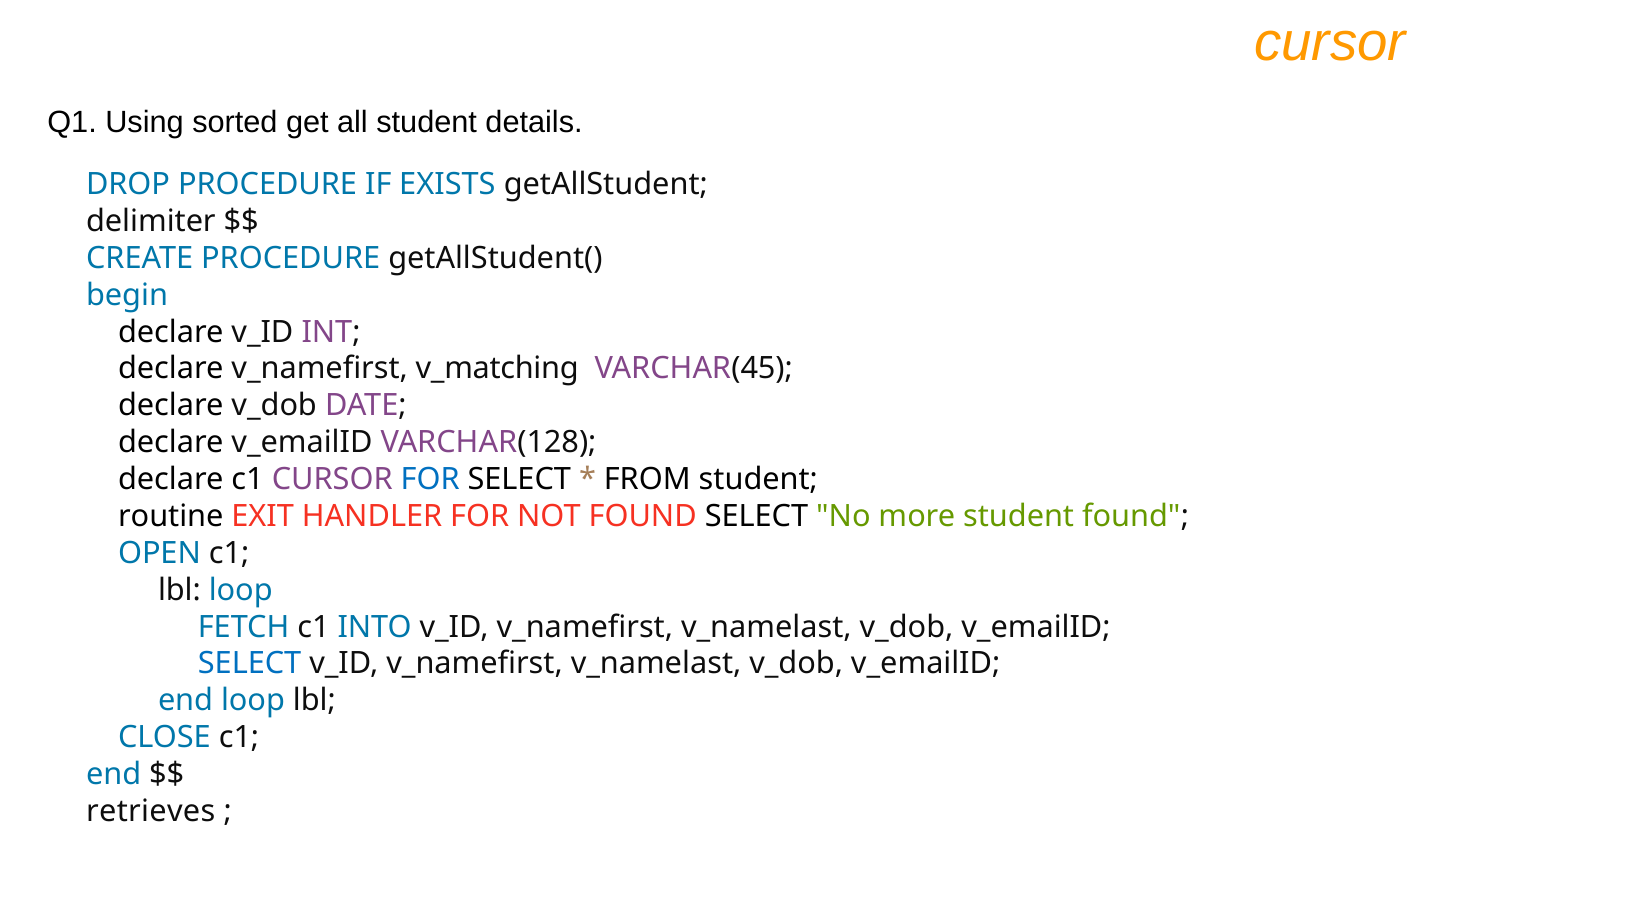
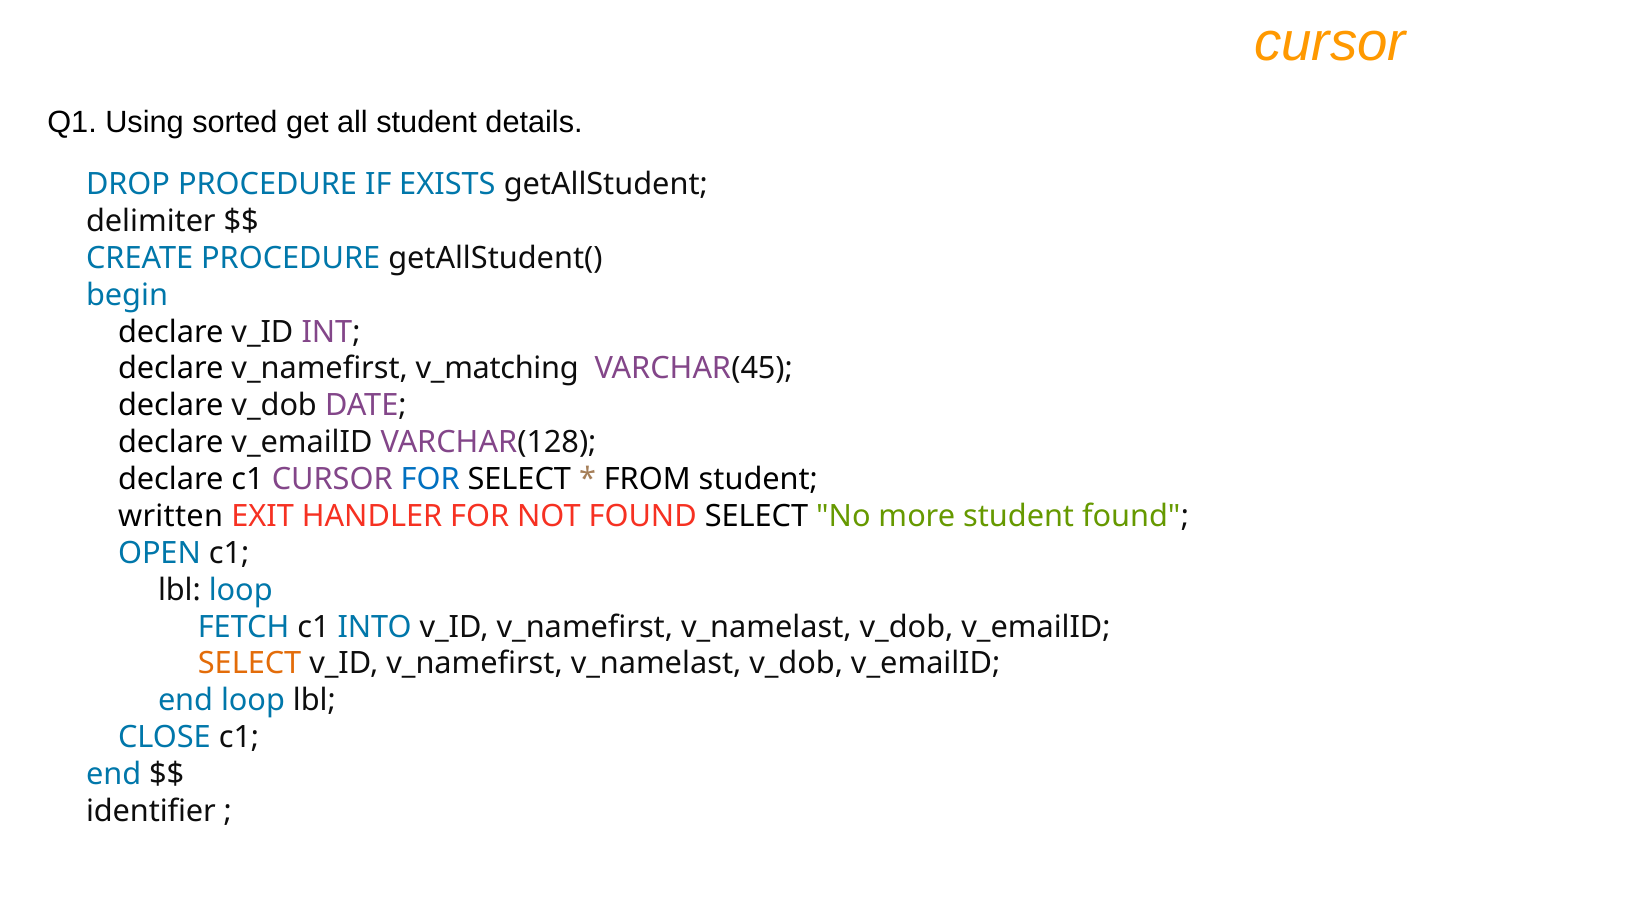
routine: routine -> written (171, 516)
SELECT colour: blue -> orange (250, 663)
retrieves: retrieves -> identifier (151, 811)
